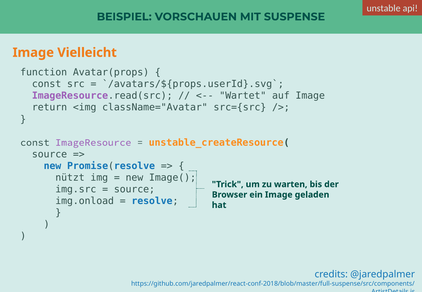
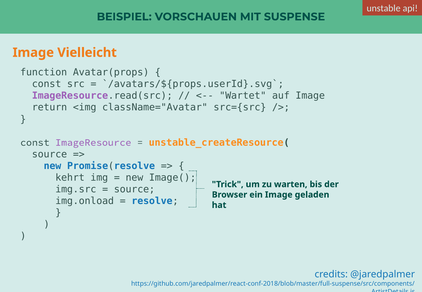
nützt: nützt -> kehrt (70, 178)
